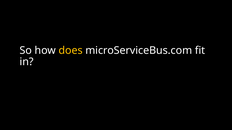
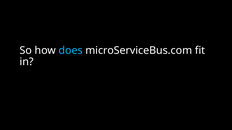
does colour: yellow -> light blue (71, 51)
